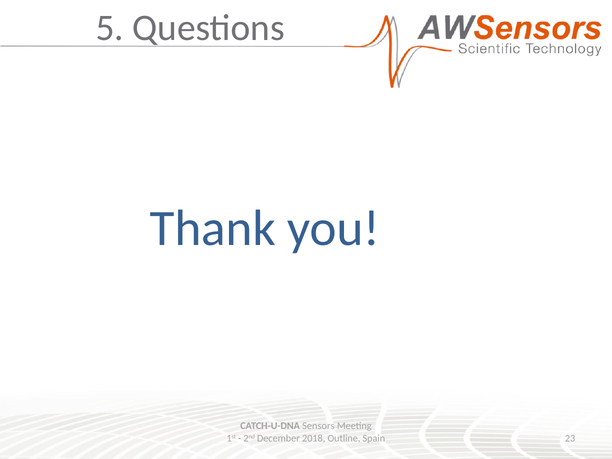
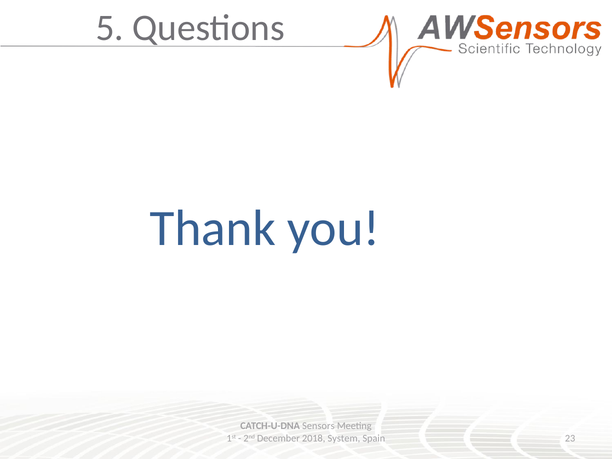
Outline: Outline -> System (344, 438)
